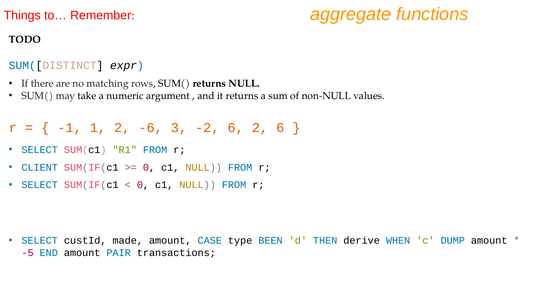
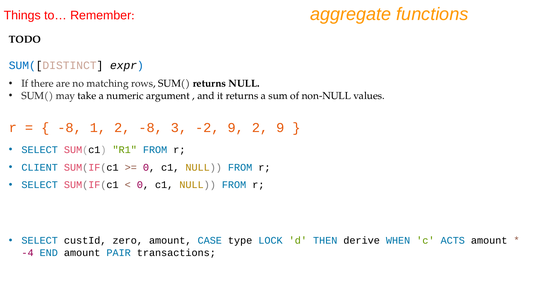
-1: -1 -> -8 (70, 128)
2 -6: -6 -> -8 (151, 128)
-2 6: 6 -> 9 (236, 128)
2 6: 6 -> 9 (280, 128)
made: made -> zero (128, 240)
BEEN: BEEN -> LOCK (271, 240)
DUMP: DUMP -> ACTS (453, 240)
-5: -5 -> -4 (28, 253)
